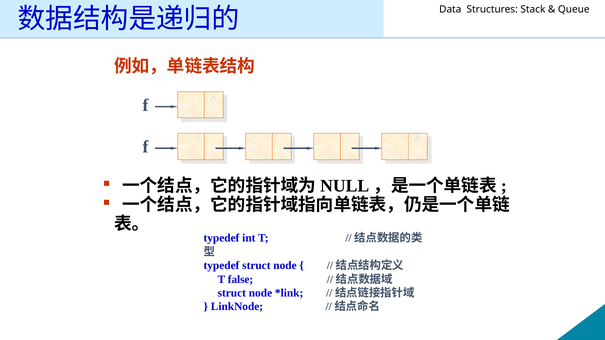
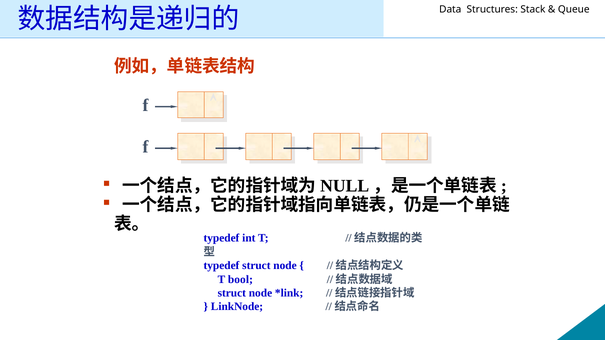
false: false -> bool (240, 280)
